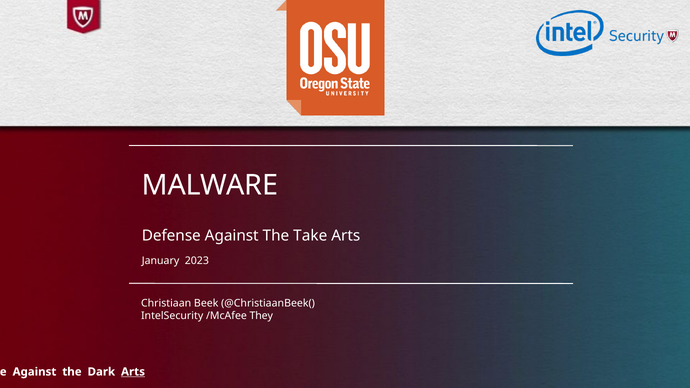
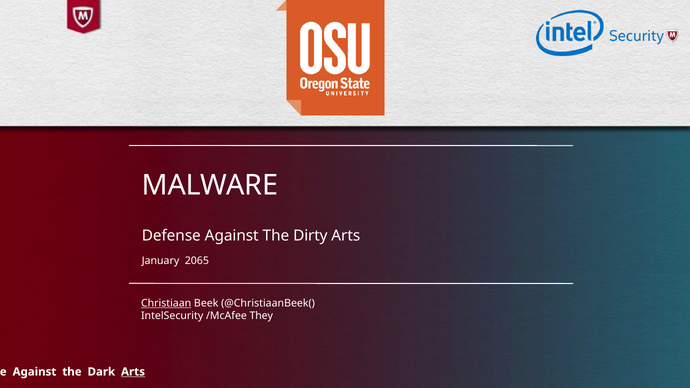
Take: Take -> Dirty (310, 236)
2023: 2023 -> 2065 (197, 261)
Christiaan underline: none -> present (166, 303)
